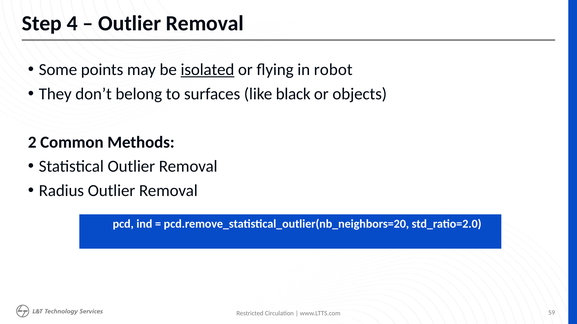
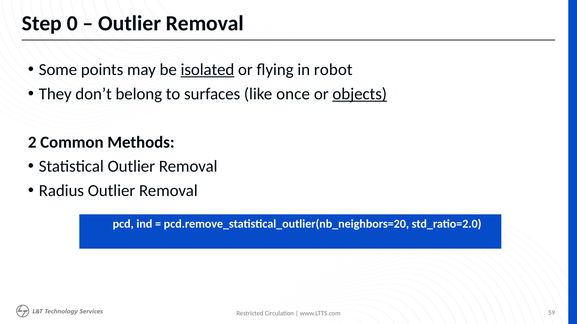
4: 4 -> 0 (72, 23)
black: black -> once (293, 94)
objects underline: none -> present (360, 94)
